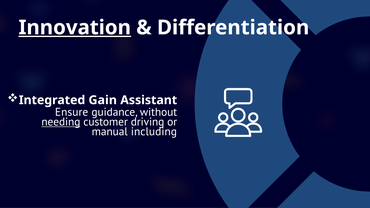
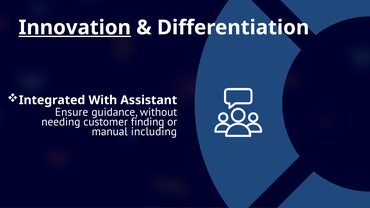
Gain: Gain -> With (103, 100)
needing underline: present -> none (61, 122)
driving: driving -> finding (148, 122)
